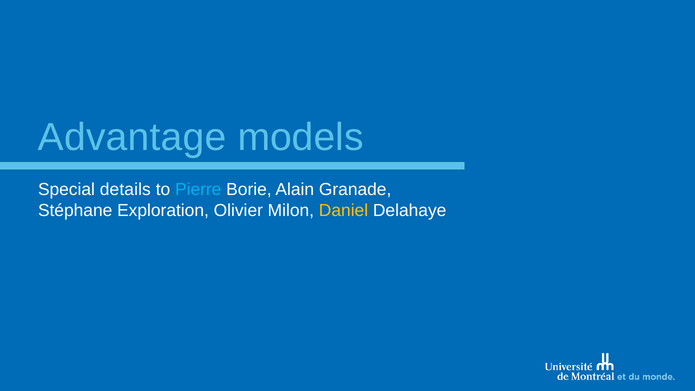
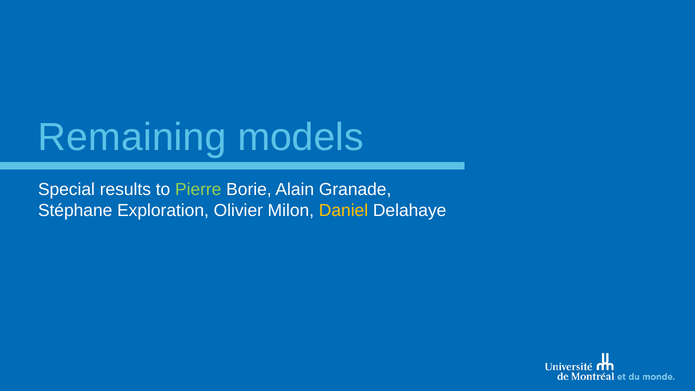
Advantage: Advantage -> Remaining (132, 137)
details: details -> results (125, 190)
Pierre colour: light blue -> light green (198, 190)
